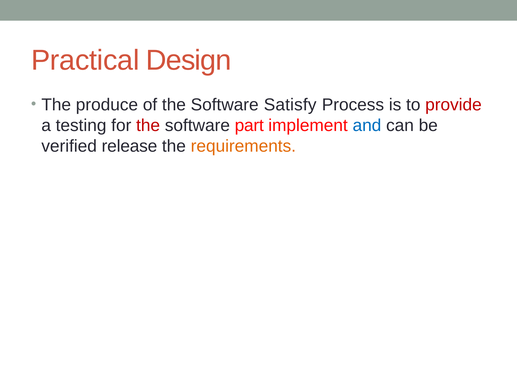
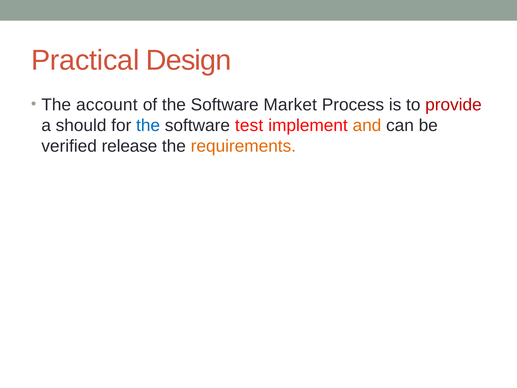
produce: produce -> account (107, 105)
Satisfy: Satisfy -> Market (290, 105)
testing: testing -> should (81, 125)
the colour: red -> blue (148, 125)
part: part -> test (249, 125)
and colour: blue -> orange (367, 125)
